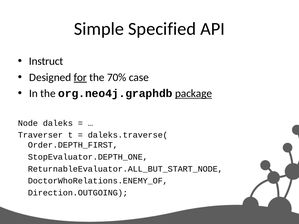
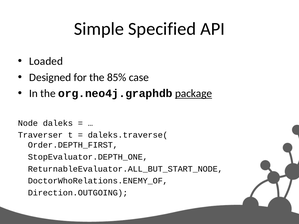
Instruct: Instruct -> Loaded (46, 61)
for underline: present -> none (80, 77)
70%: 70% -> 85% (117, 77)
